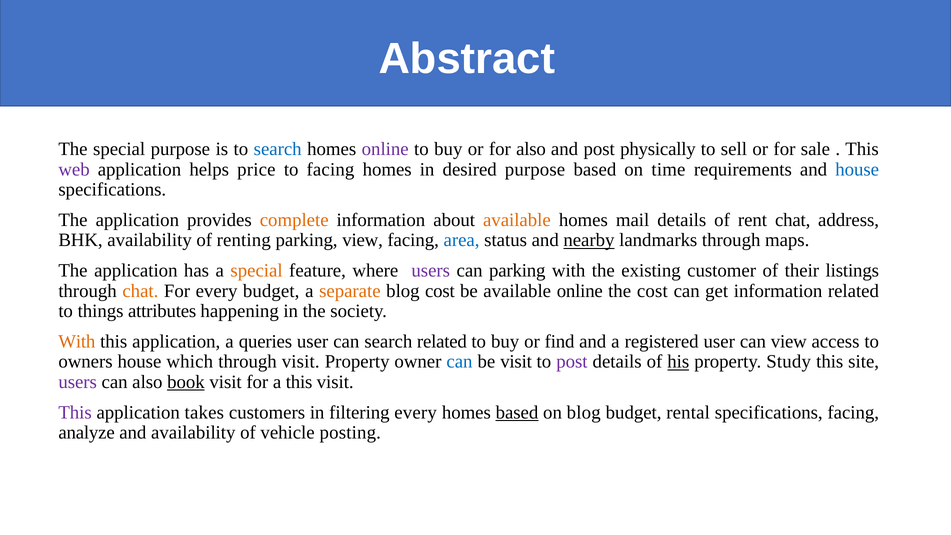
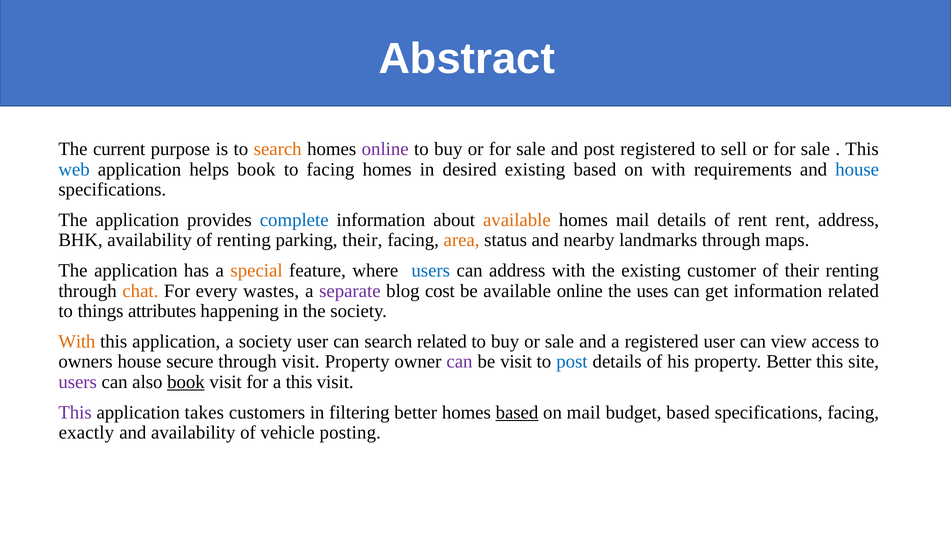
The special: special -> current (119, 149)
search colour: blue -> orange (278, 149)
buy or for also: also -> sale (531, 149)
post physically: physically -> registered (658, 149)
web colour: purple -> blue (74, 169)
helps price: price -> book (256, 169)
desired purpose: purpose -> existing (535, 169)
on time: time -> with (668, 169)
complete colour: orange -> blue (294, 220)
rent chat: chat -> rent (793, 220)
parking view: view -> their (362, 240)
area colour: blue -> orange (462, 240)
nearby underline: present -> none (589, 240)
users colour: purple -> blue (431, 270)
can parking: parking -> address (517, 270)
their listings: listings -> renting (852, 270)
every budget: budget -> wastes (271, 291)
separate colour: orange -> purple (350, 291)
the cost: cost -> uses (652, 291)
a queries: queries -> society (265, 341)
or find: find -> sale (559, 341)
which: which -> secure (190, 362)
can colour: blue -> purple (459, 362)
post colour: purple -> blue (572, 362)
his underline: present -> none (678, 362)
property Study: Study -> Better (789, 362)
filtering every: every -> better (416, 412)
on blog: blog -> mail (584, 412)
budget rental: rental -> based (688, 412)
analyze: analyze -> exactly (86, 433)
